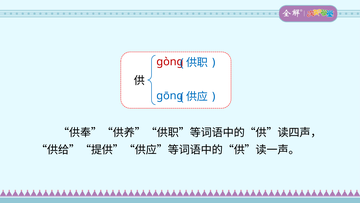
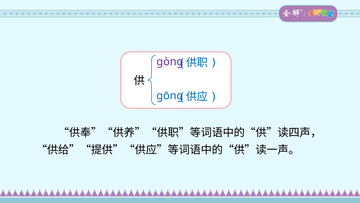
gòng colour: red -> purple (170, 62)
